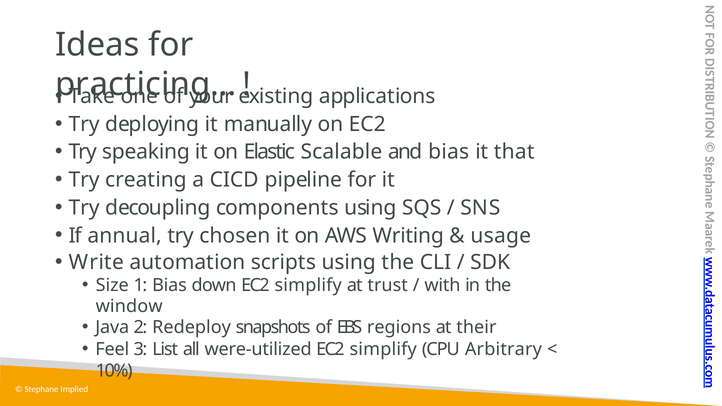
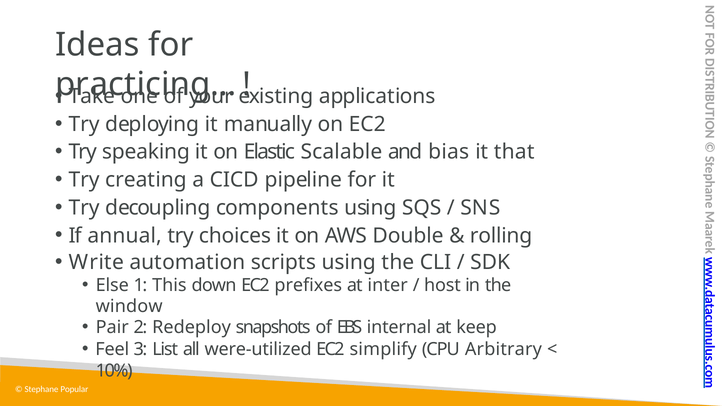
chosen: chosen -> choices (235, 236)
Writing: Writing -> Double (408, 236)
usage: usage -> rolling (501, 236)
Size: Size -> Else (112, 285)
1 Bias: Bias -> This (169, 285)
down EC2 simplify: simplify -> prefixes (308, 285)
trust: trust -> inter (388, 285)
with: with -> host (442, 285)
Java: Java -> Pair (112, 328)
regions: regions -> internal (399, 328)
their: their -> keep (477, 328)
Implied: Implied -> Popular (74, 389)
